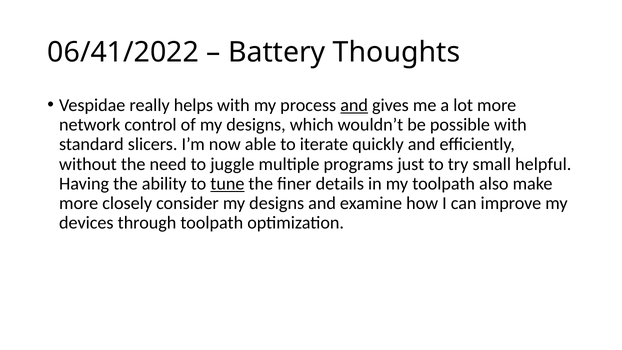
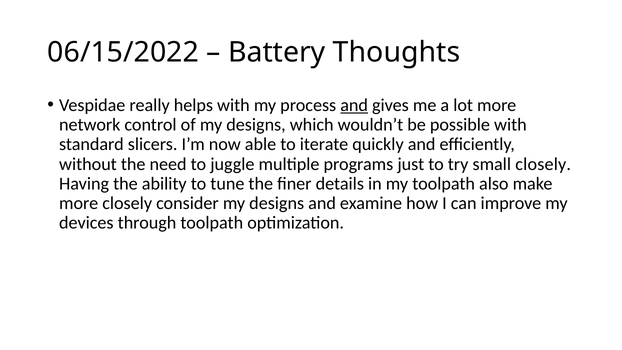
06/41/2022: 06/41/2022 -> 06/15/2022 (123, 52)
small helpful: helpful -> closely (543, 164)
tune underline: present -> none (227, 184)
